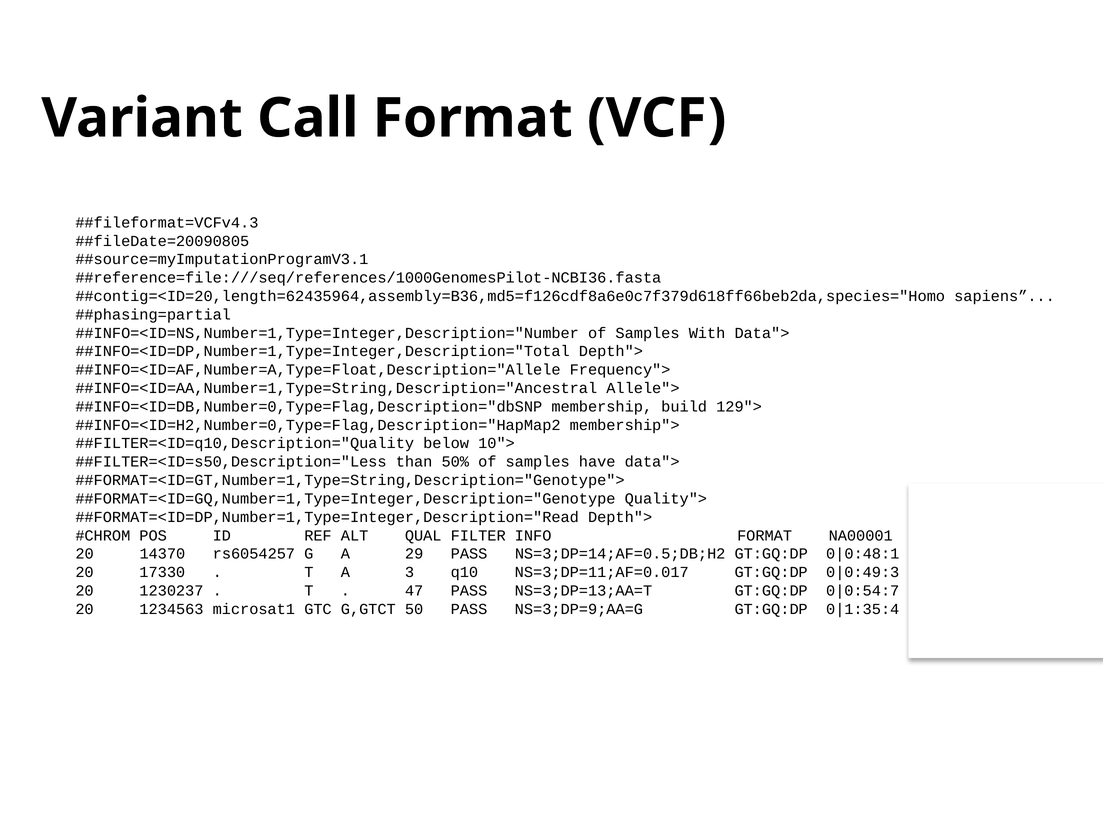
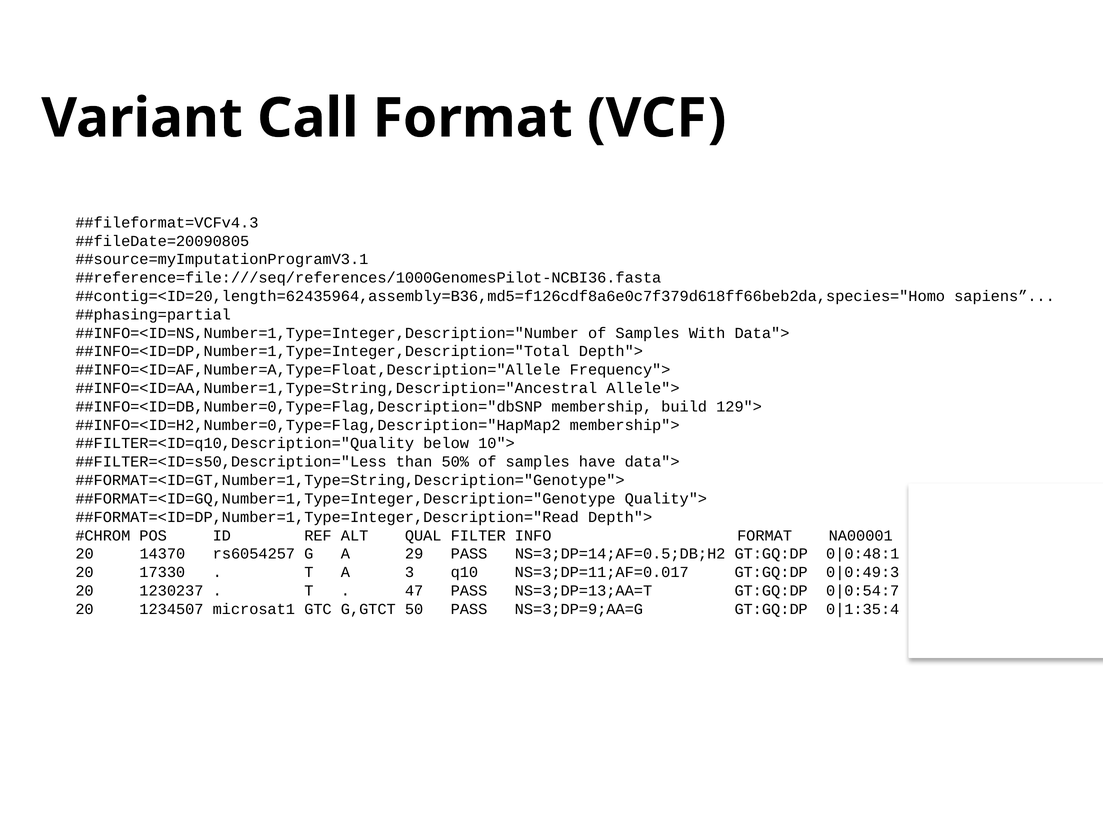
1234563: 1234563 -> 1234507 (171, 609)
